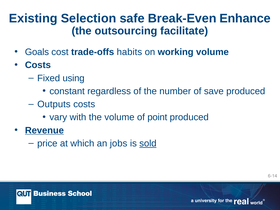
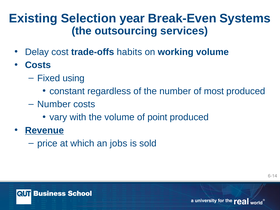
safe: safe -> year (132, 18)
Enhance: Enhance -> Systems (245, 18)
facilitate: facilitate -> services (184, 31)
Goals: Goals -> Delay (37, 52)
save: save -> most (214, 91)
Outputs: Outputs -> Number (54, 104)
sold underline: present -> none (148, 143)
